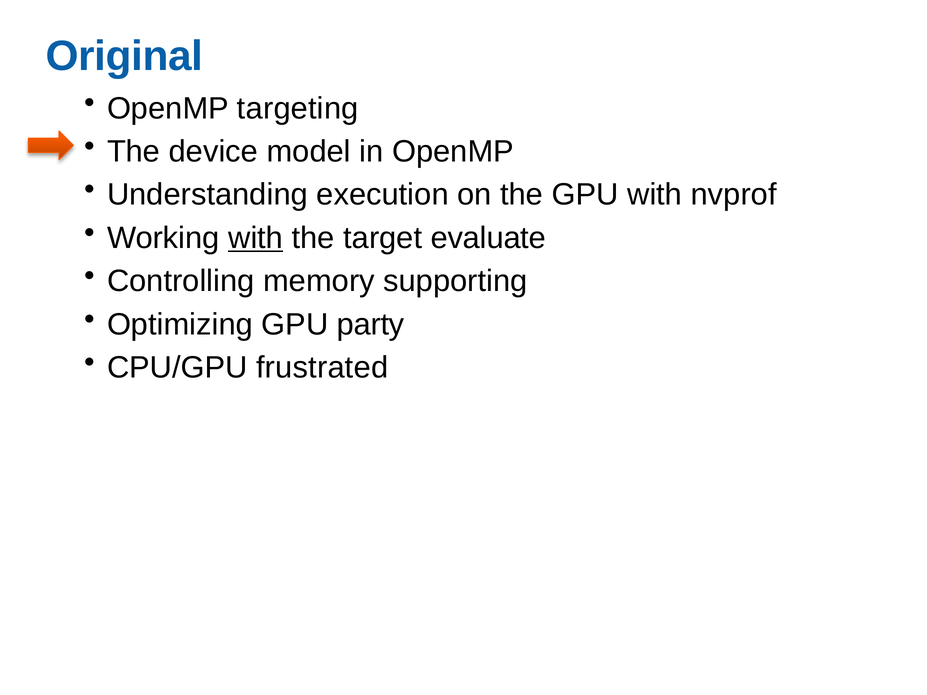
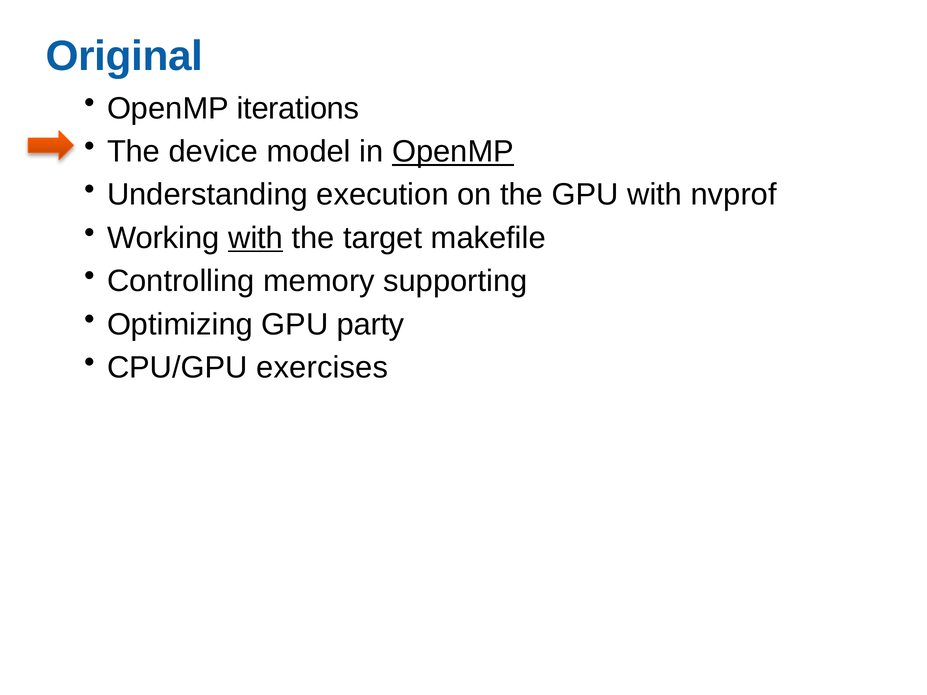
targeting: targeting -> iterations (298, 108)
OpenMP underline: none -> present (453, 152)
evaluate: evaluate -> makefile (488, 238)
frustrated: frustrated -> exercises (322, 368)
